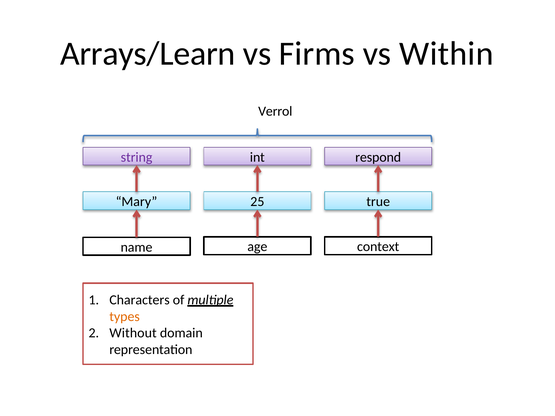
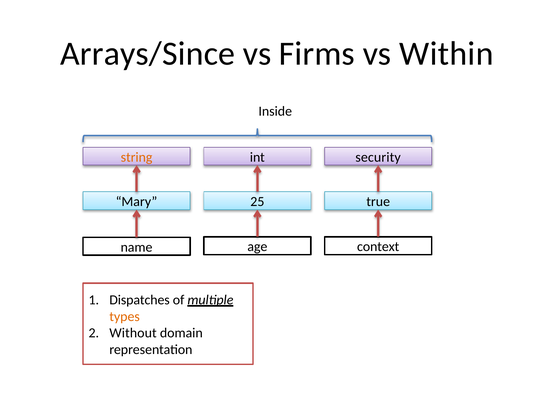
Arrays/Learn: Arrays/Learn -> Arrays/Since (148, 54)
Verrol: Verrol -> Inside (275, 111)
string colour: purple -> orange (137, 157)
respond: respond -> security (378, 157)
Characters: Characters -> Dispatches (140, 300)
